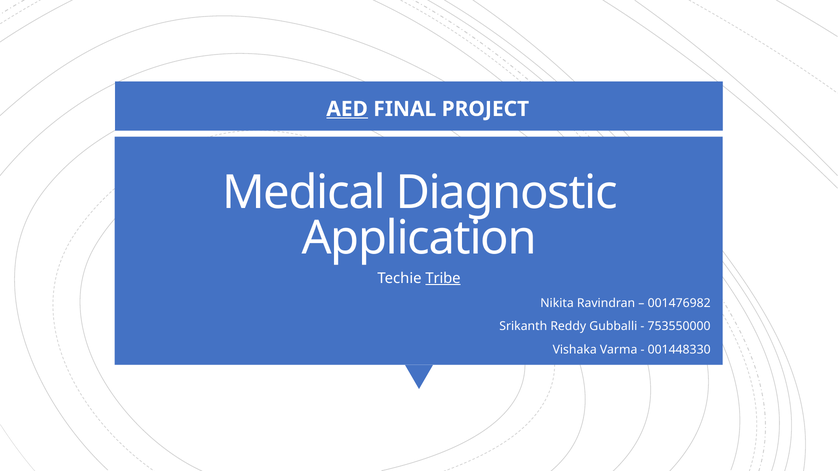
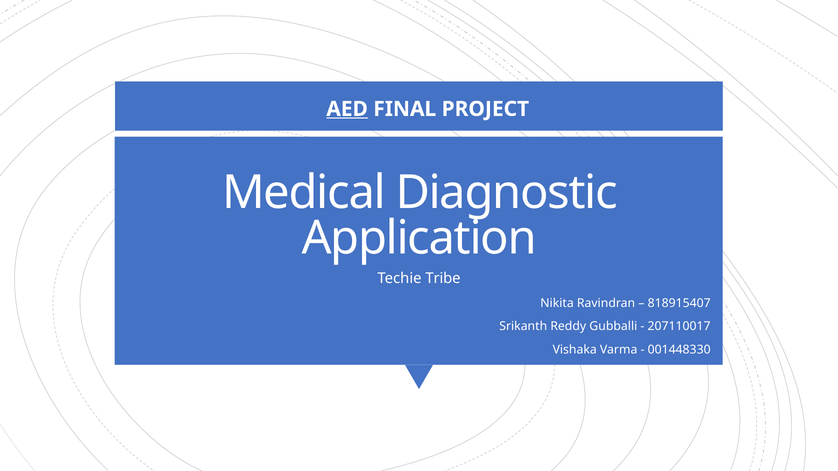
Tribe underline: present -> none (443, 278)
001476982: 001476982 -> 818915407 (679, 303)
753550000: 753550000 -> 207110017 (679, 327)
